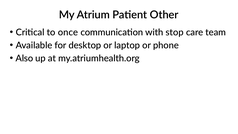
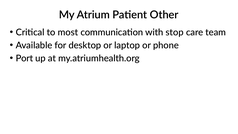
once: once -> most (68, 32)
Also: Also -> Port (24, 58)
